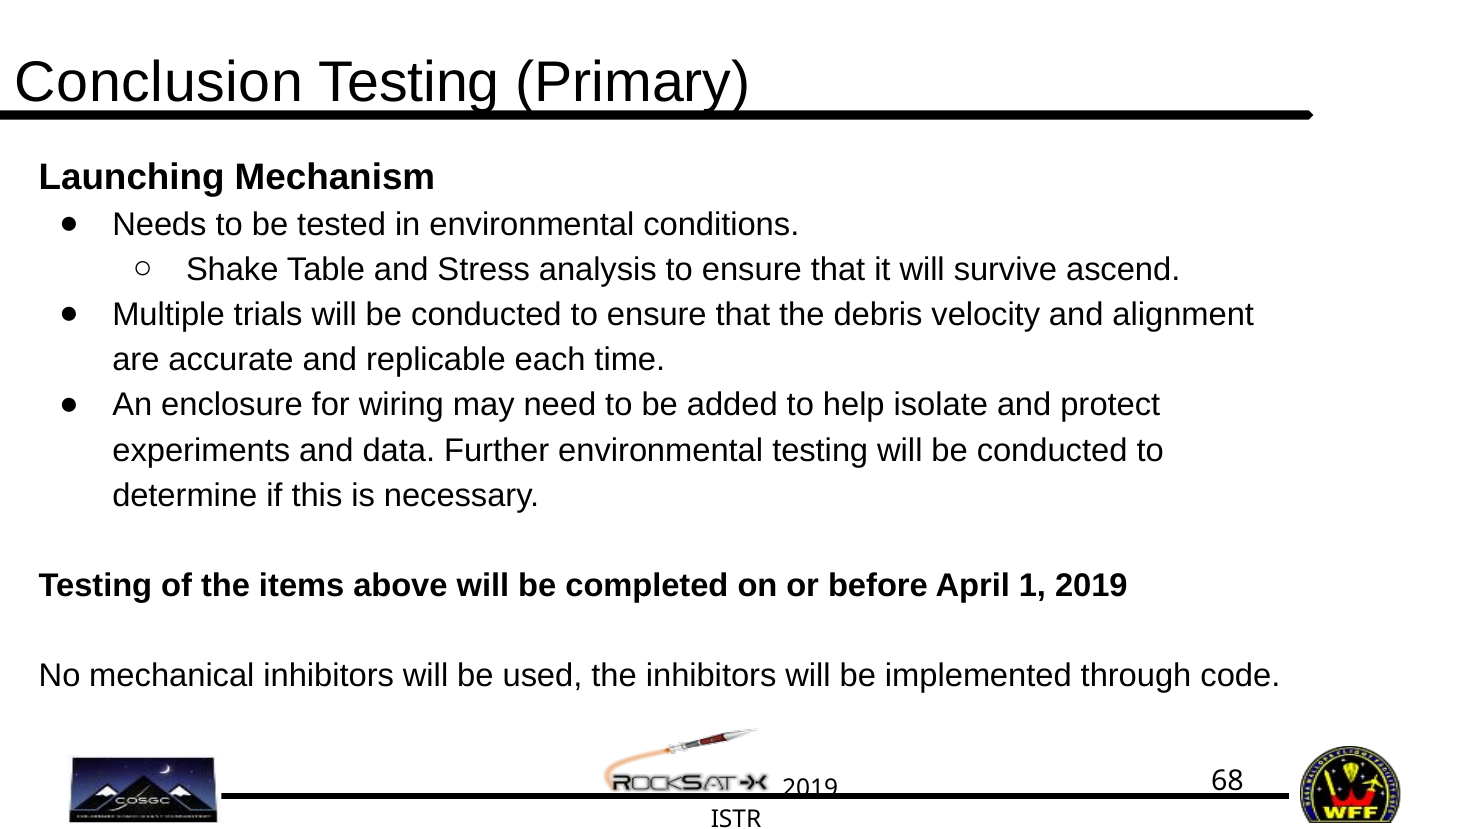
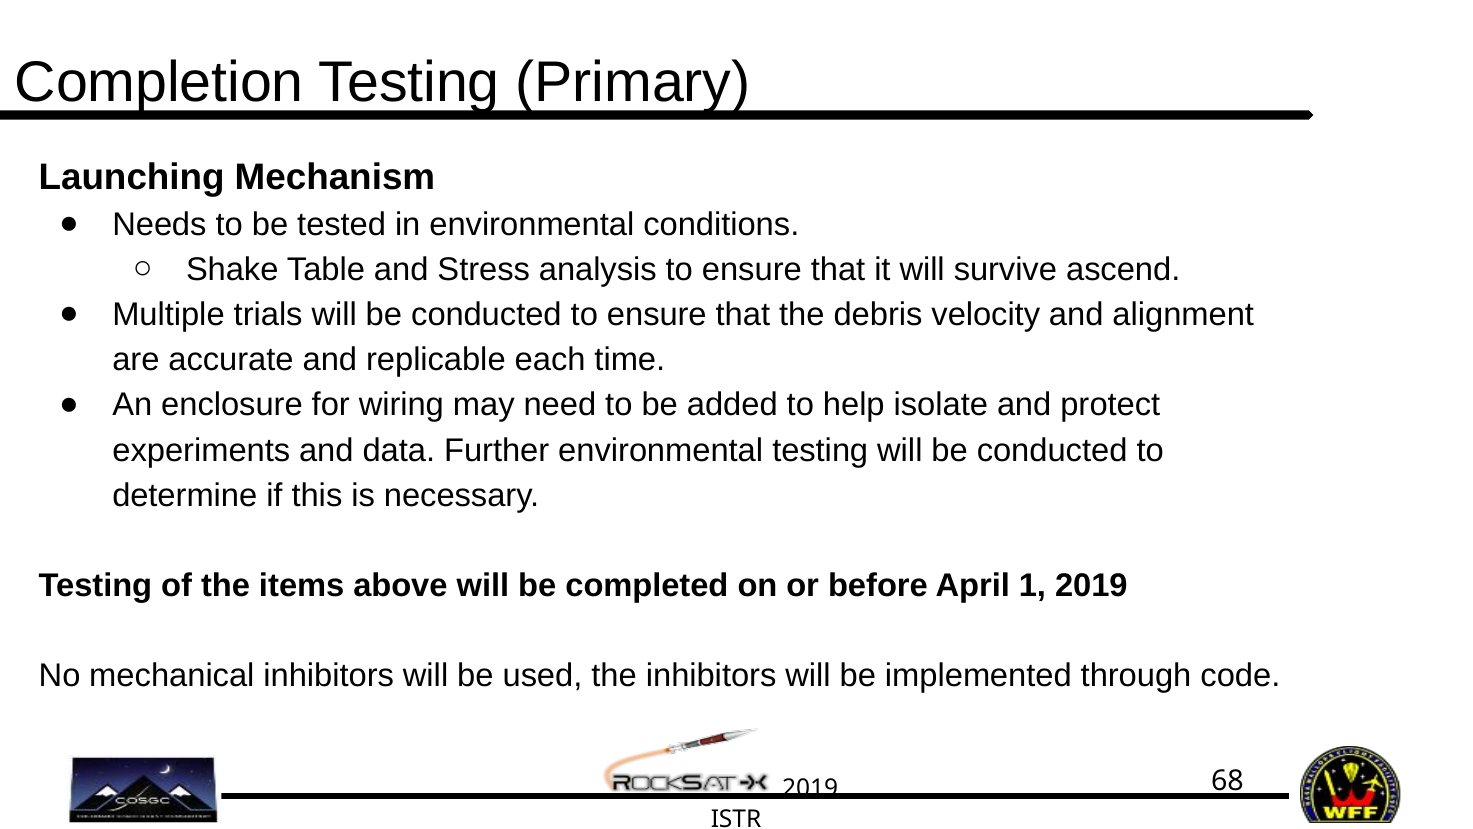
Conclusion: Conclusion -> Completion (159, 82)
